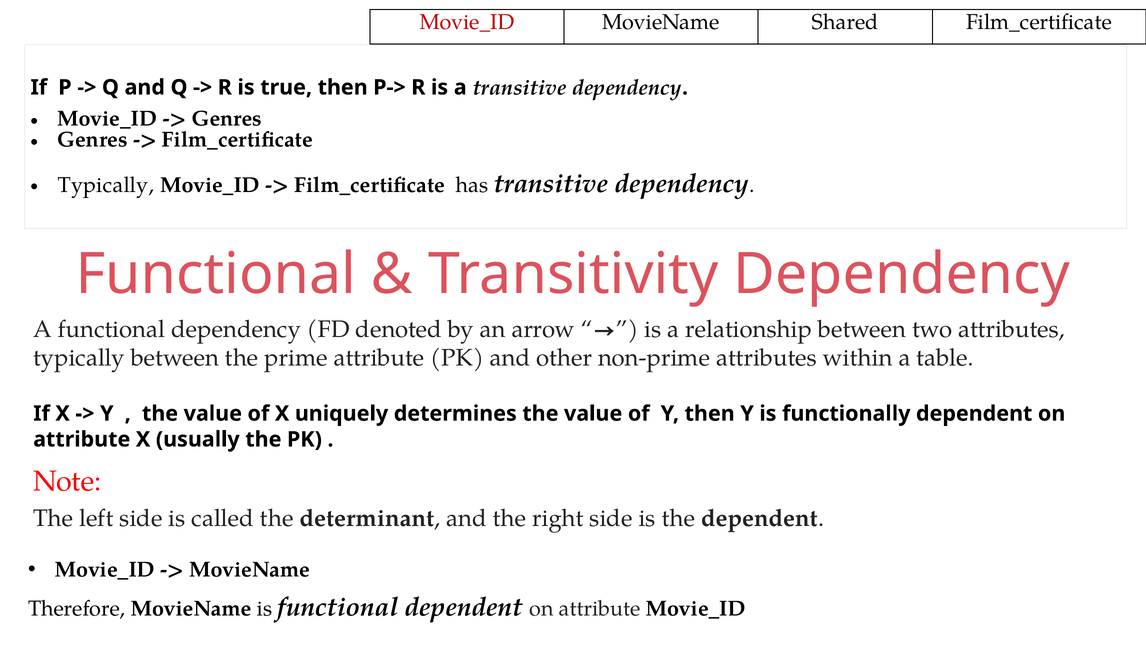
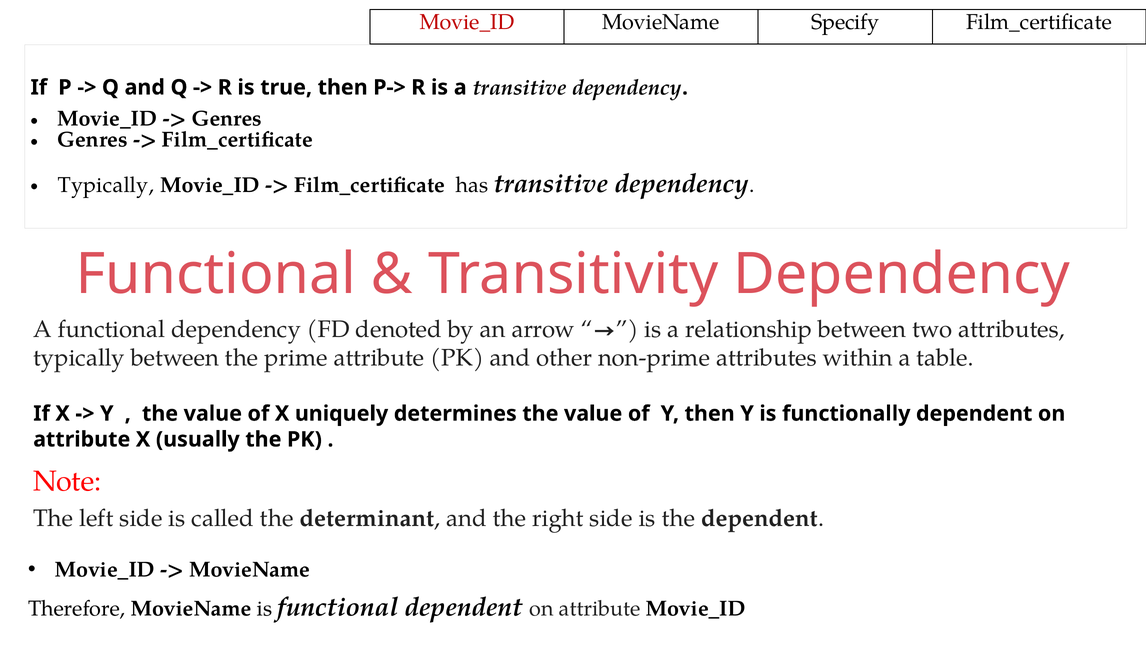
Shared: Shared -> Specify (845, 22)
